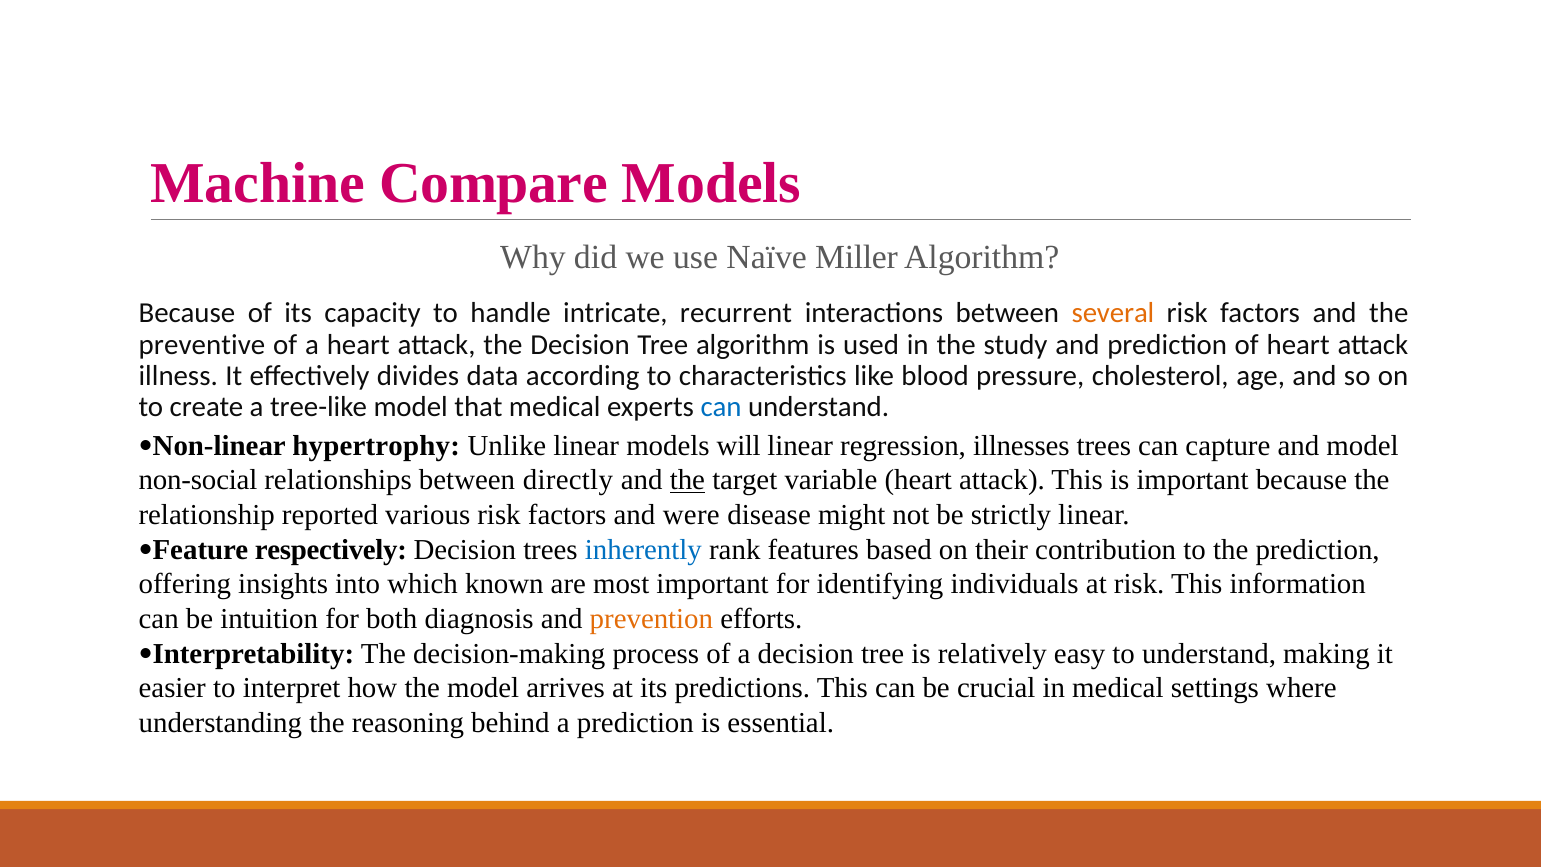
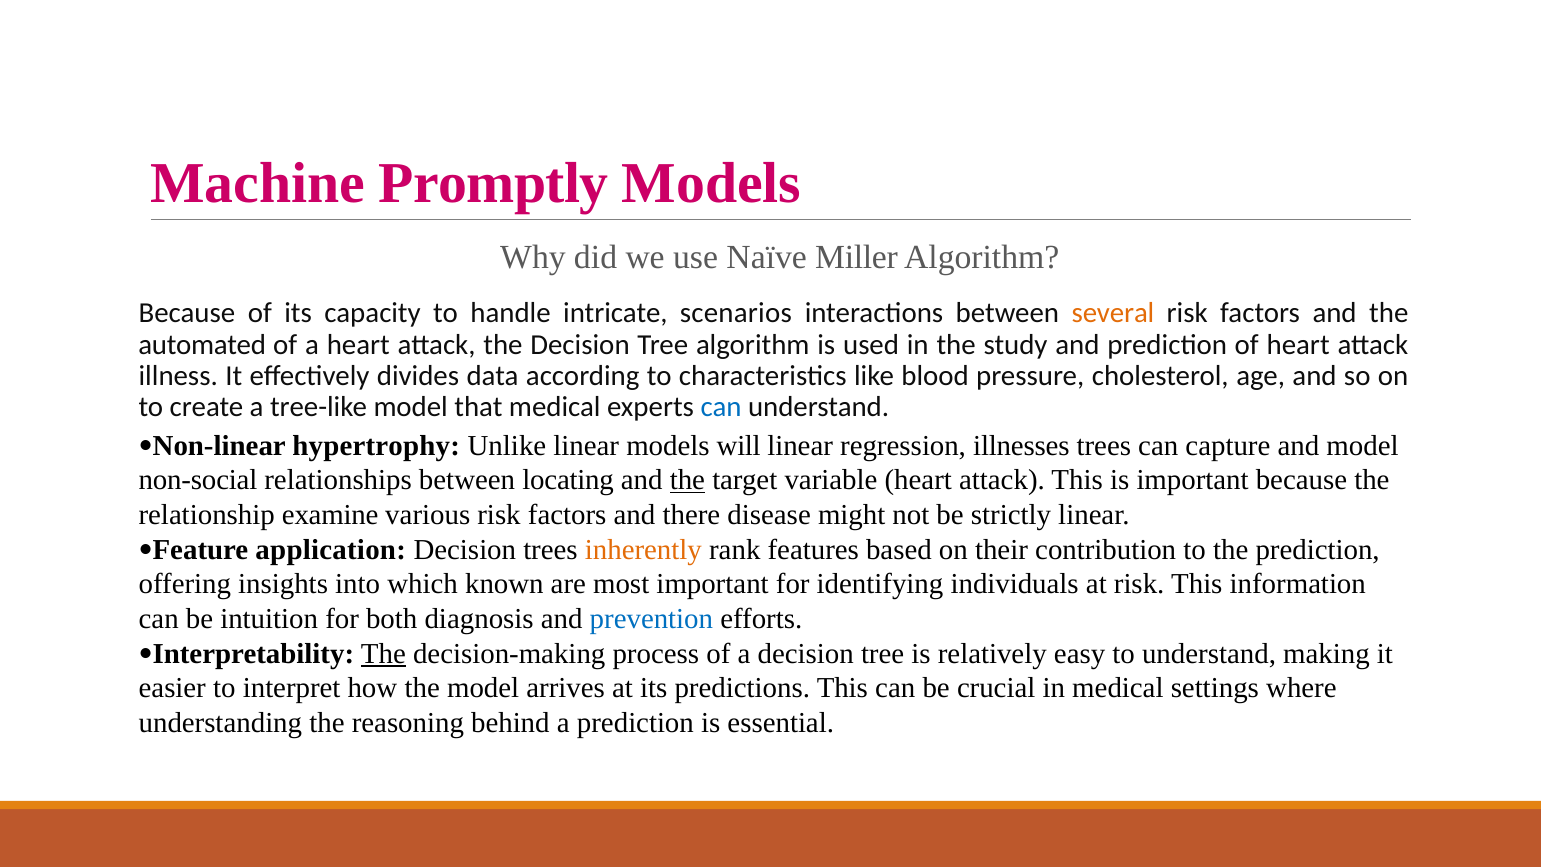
Compare: Compare -> Promptly (494, 183)
recurrent: recurrent -> scenarios (736, 313)
preventive: preventive -> automated (202, 345)
directly: directly -> locating (568, 480)
reported: reported -> examine (330, 515)
were: were -> there (691, 515)
respectively: respectively -> application (331, 549)
inherently colour: blue -> orange (643, 549)
prevention colour: orange -> blue (651, 619)
The underline: none -> present (383, 653)
